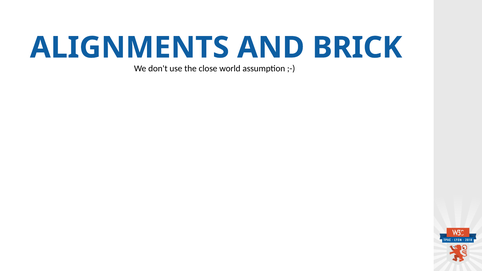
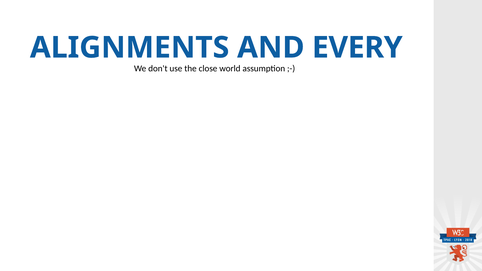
BRICK: BRICK -> EVERY (357, 48)
